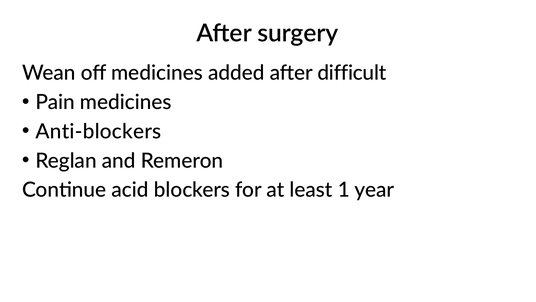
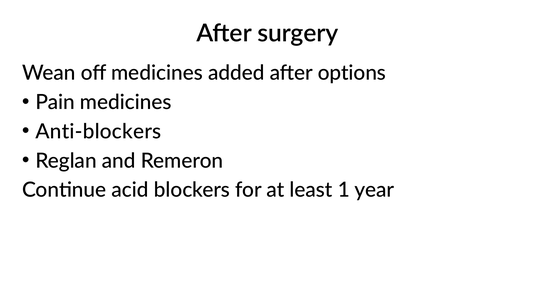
difficult: difficult -> options (352, 73)
